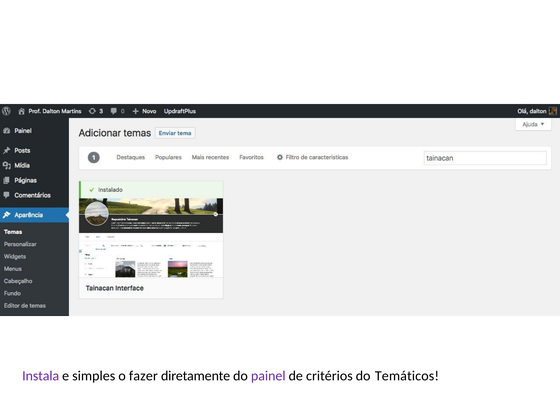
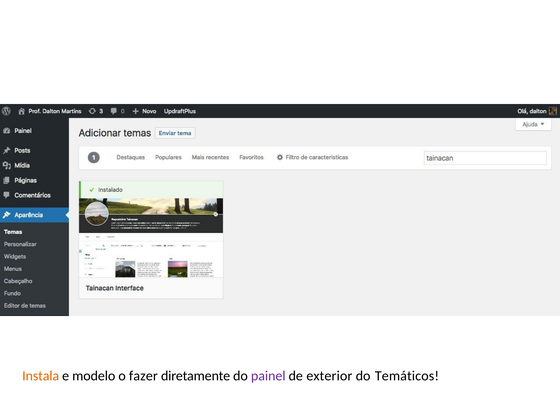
Instala colour: purple -> orange (41, 376)
simples: simples -> modelo (94, 376)
critérios: critérios -> exterior (329, 376)
